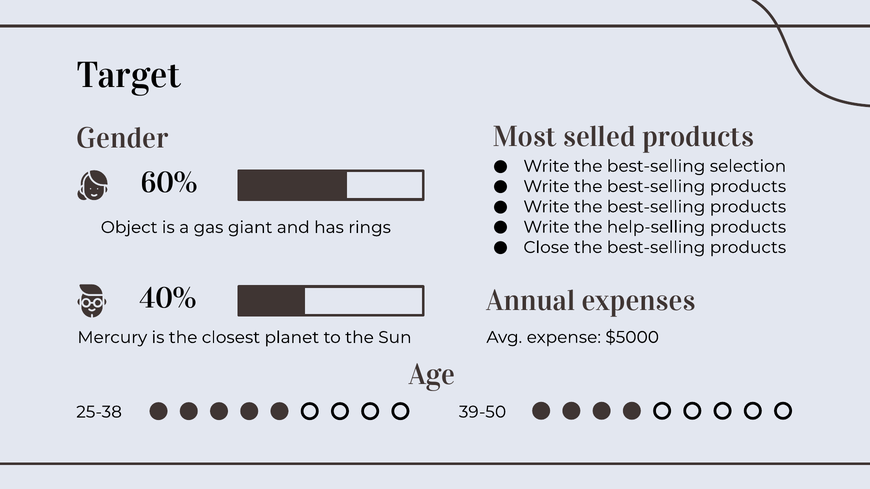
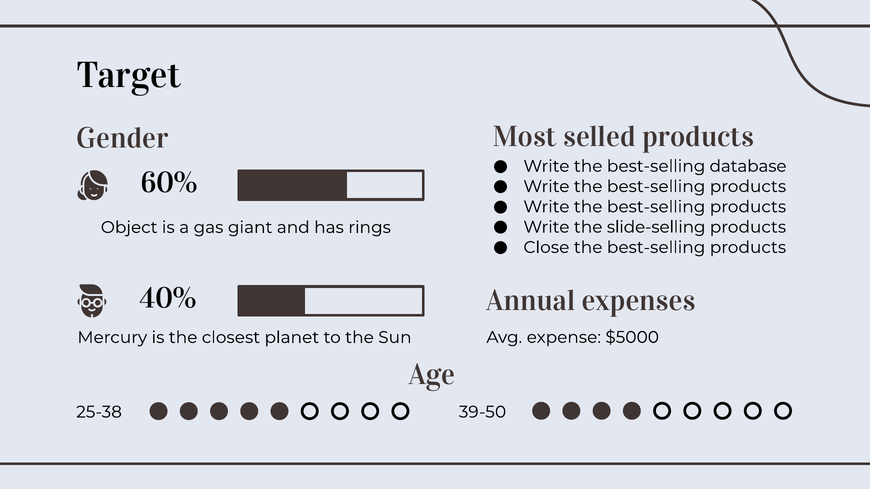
selection: selection -> database (748, 166)
help-selling: help-selling -> slide-selling (656, 227)
